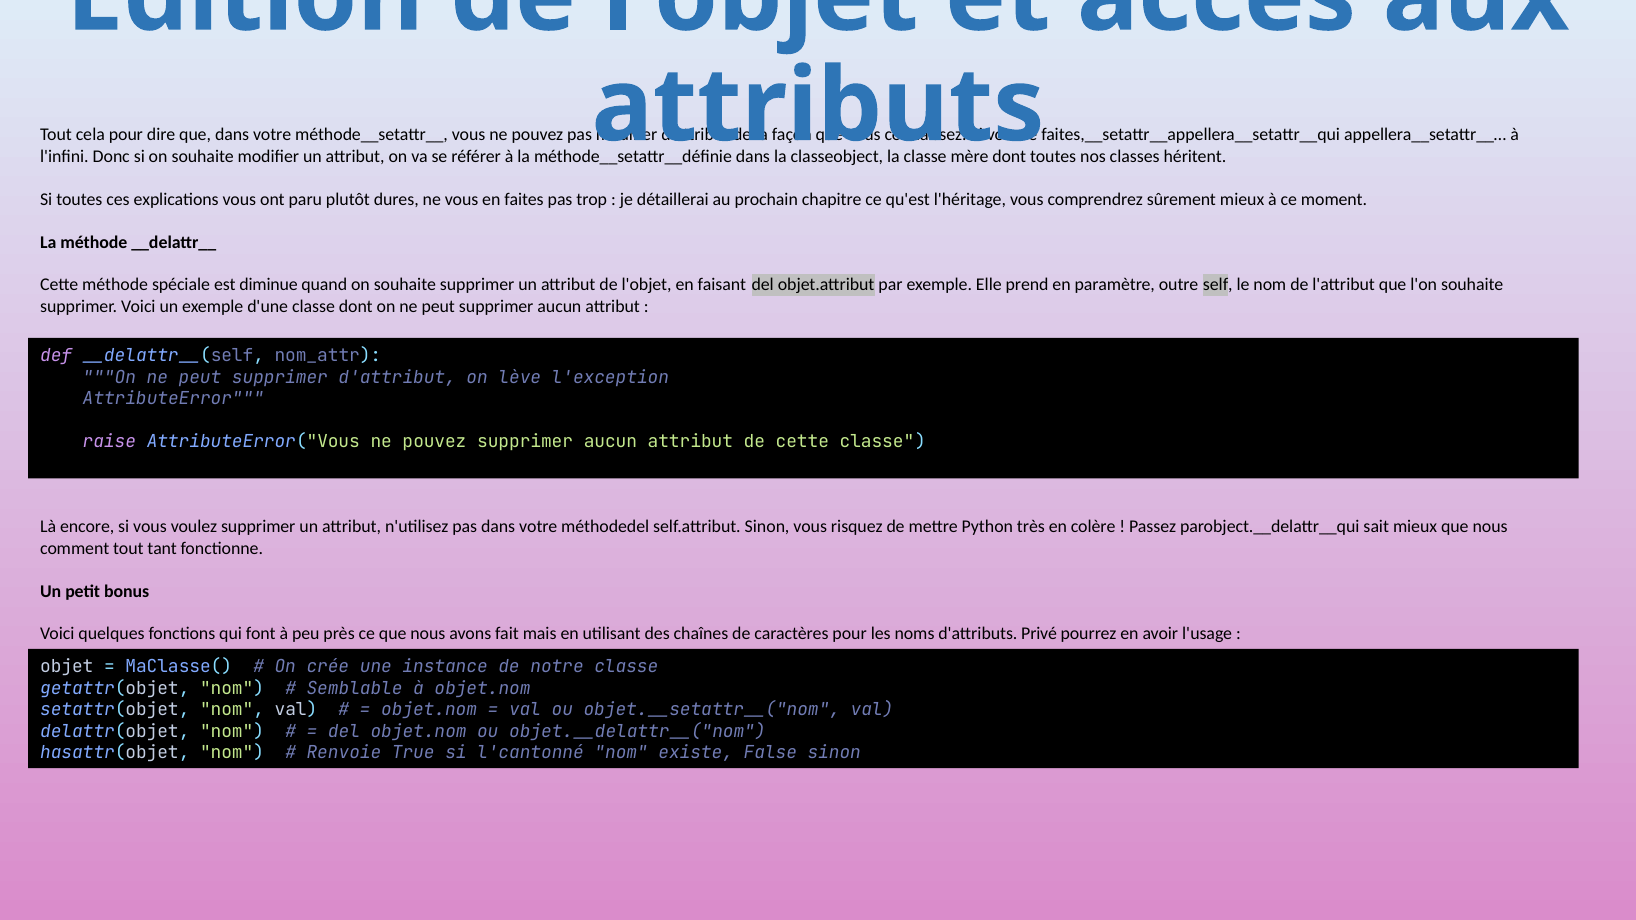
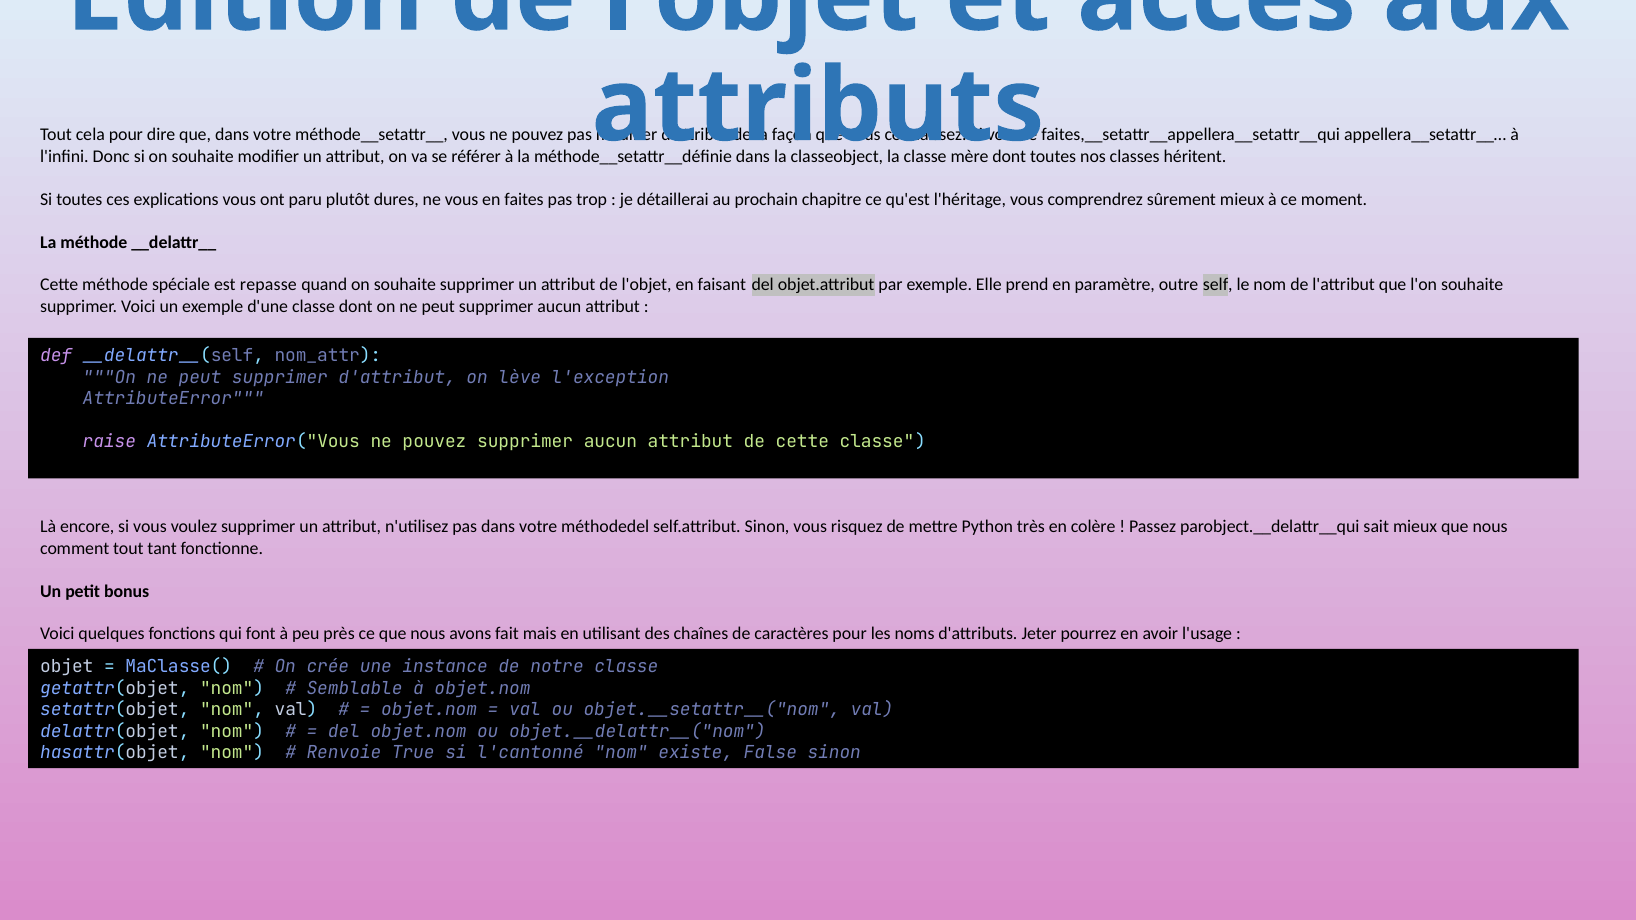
diminue: diminue -> repasse (268, 285)
Privé: Privé -> Jeter (1039, 634)
